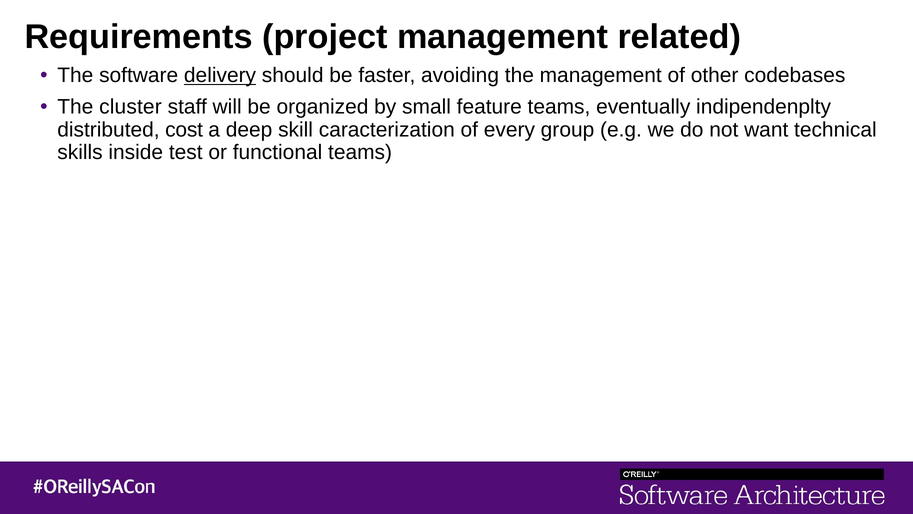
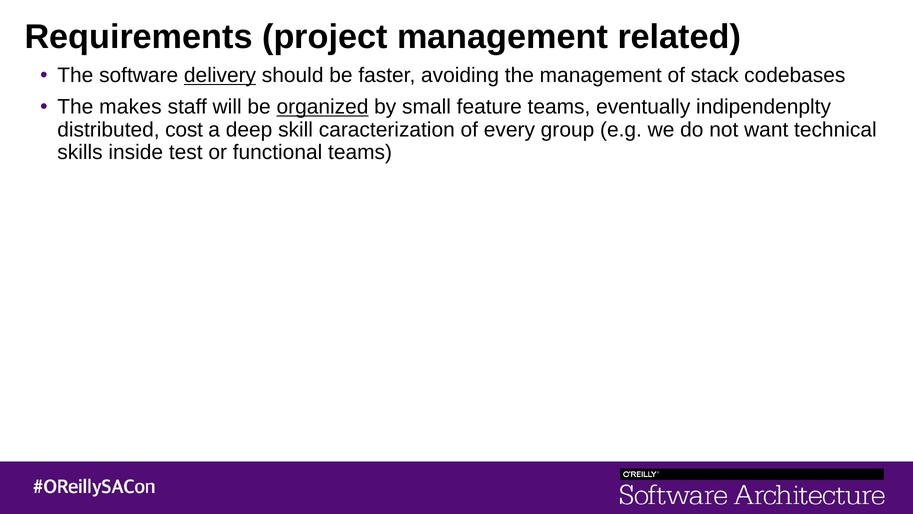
other: other -> stack (715, 75)
cluster: cluster -> makes (130, 107)
organized underline: none -> present (322, 107)
